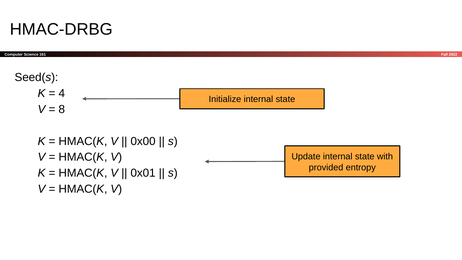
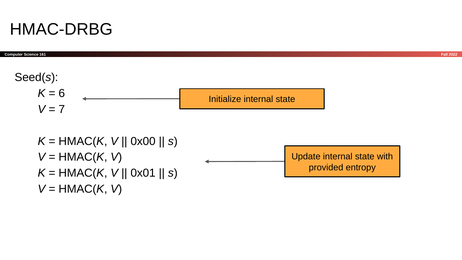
4: 4 -> 6 (62, 93)
8: 8 -> 7 (62, 109)
